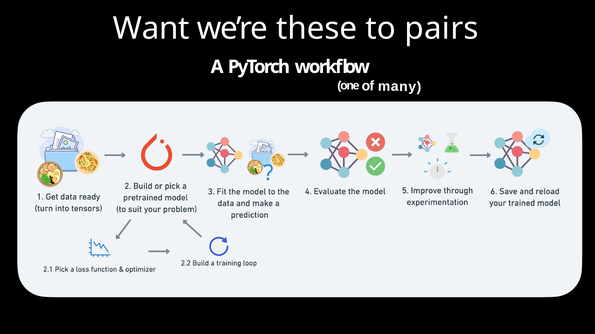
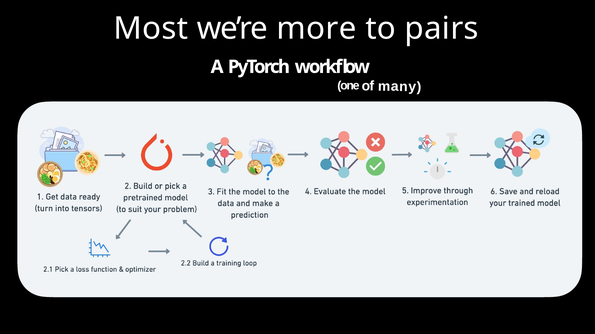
Want: Want -> Most (151, 28)
these: these -> more (317, 28)
